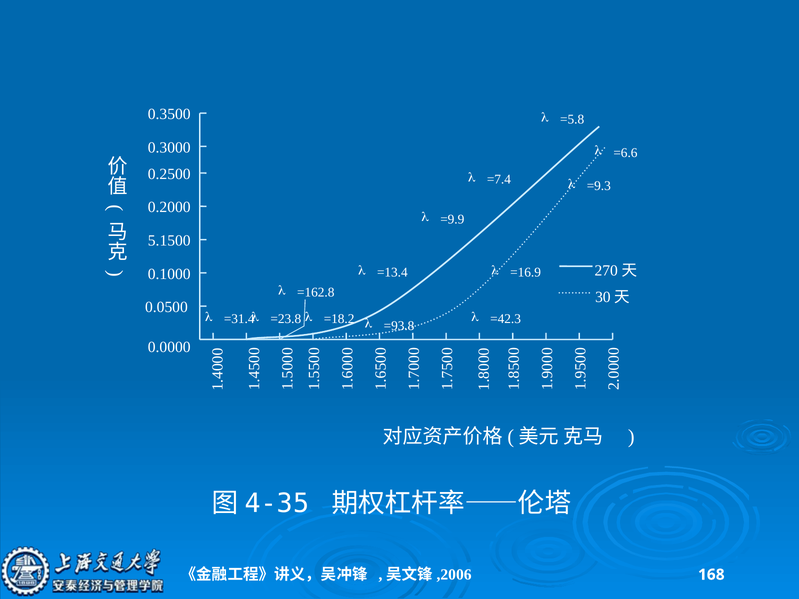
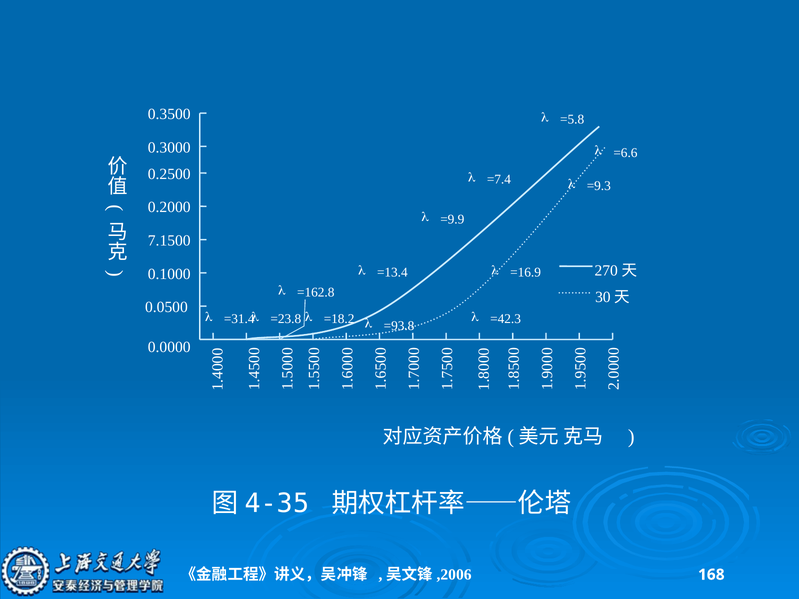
5.1500: 5.1500 -> 7.1500 (169, 241)
